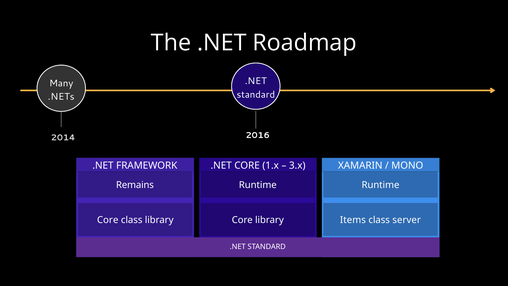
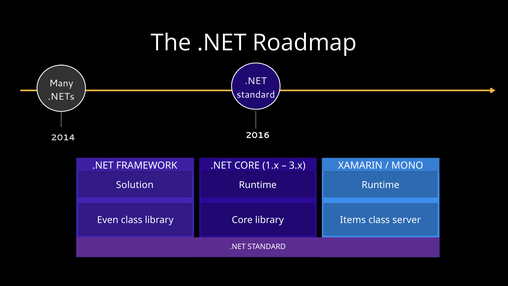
Remains: Remains -> Solution (135, 185)
Core: Core -> Even (108, 220)
